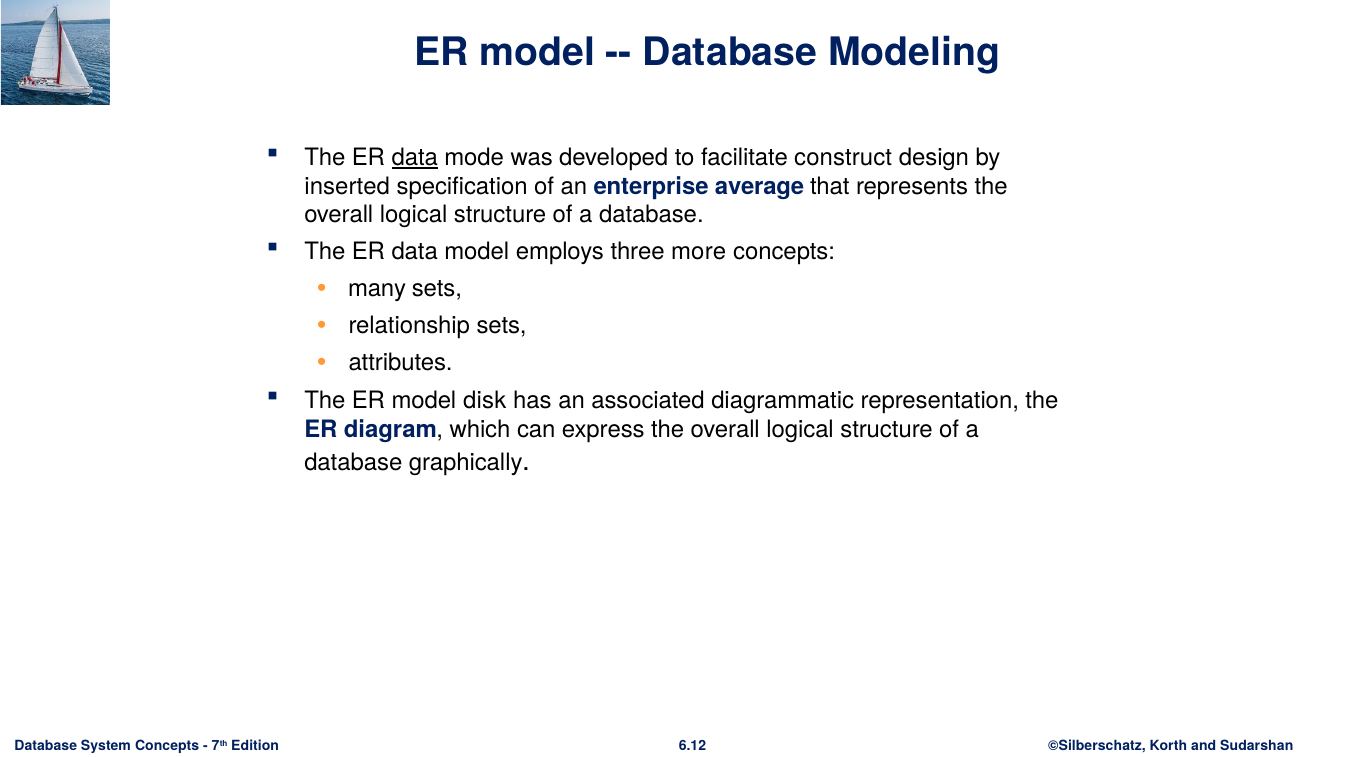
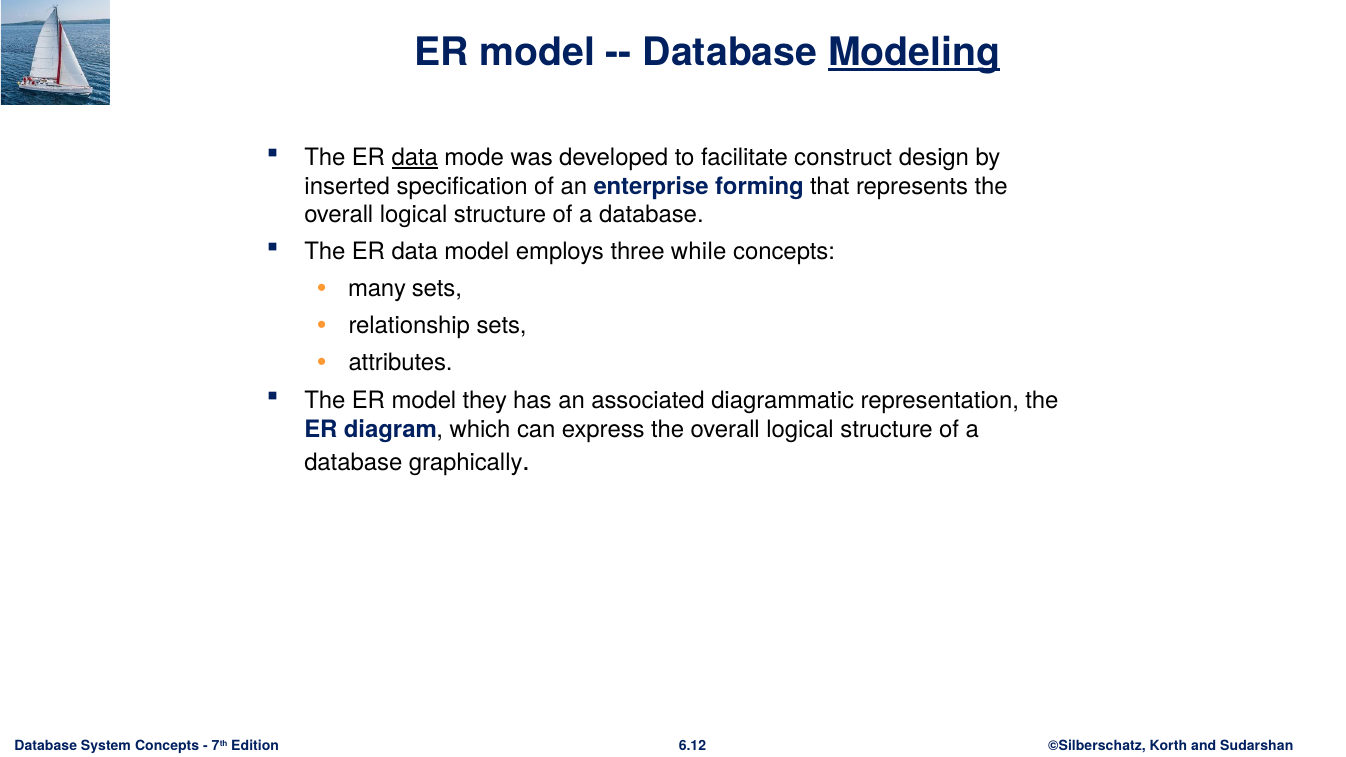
Modeling underline: none -> present (914, 53)
average: average -> forming (759, 186)
more: more -> while (699, 252)
disk: disk -> they (485, 401)
